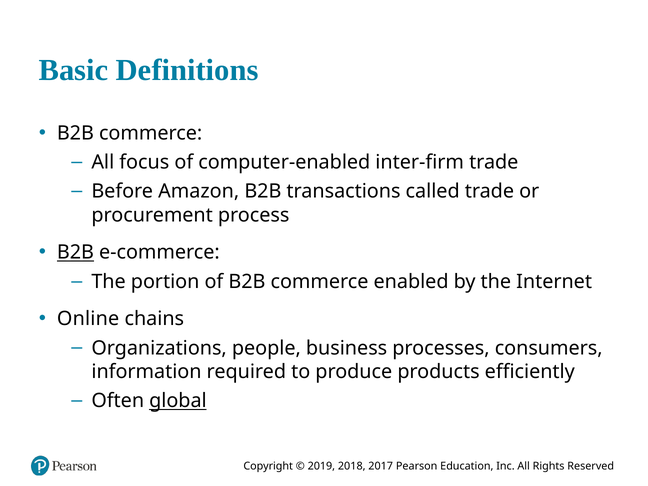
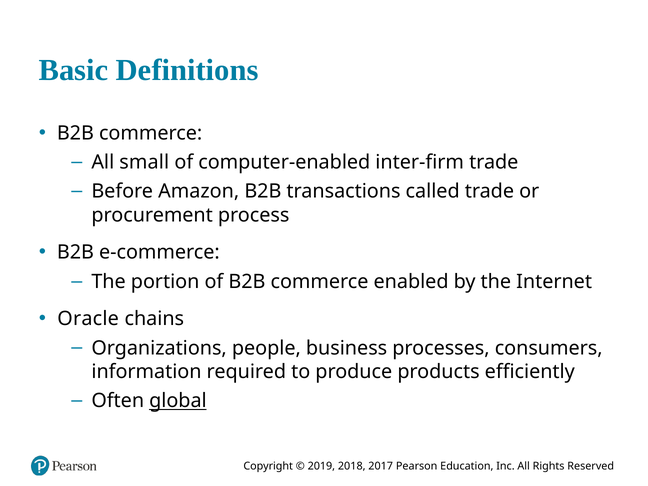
focus: focus -> small (144, 162)
B2B underline: present -> none (75, 252)
Online: Online -> Oracle (88, 319)
